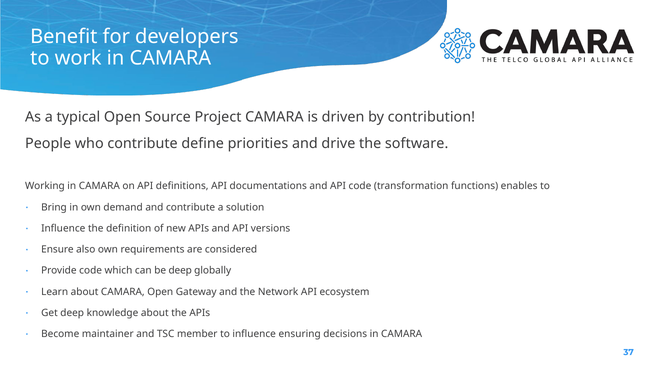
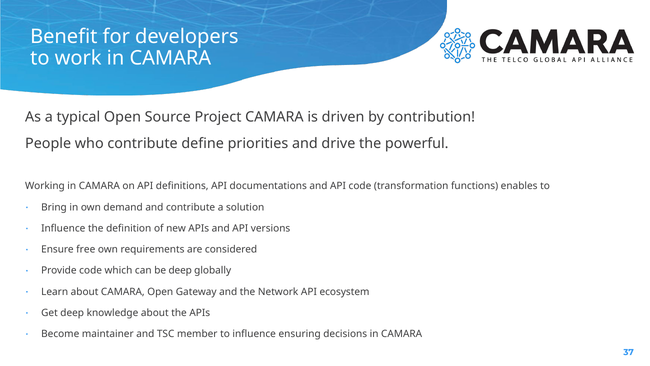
software: software -> powerful (417, 143)
also: also -> free (86, 249)
